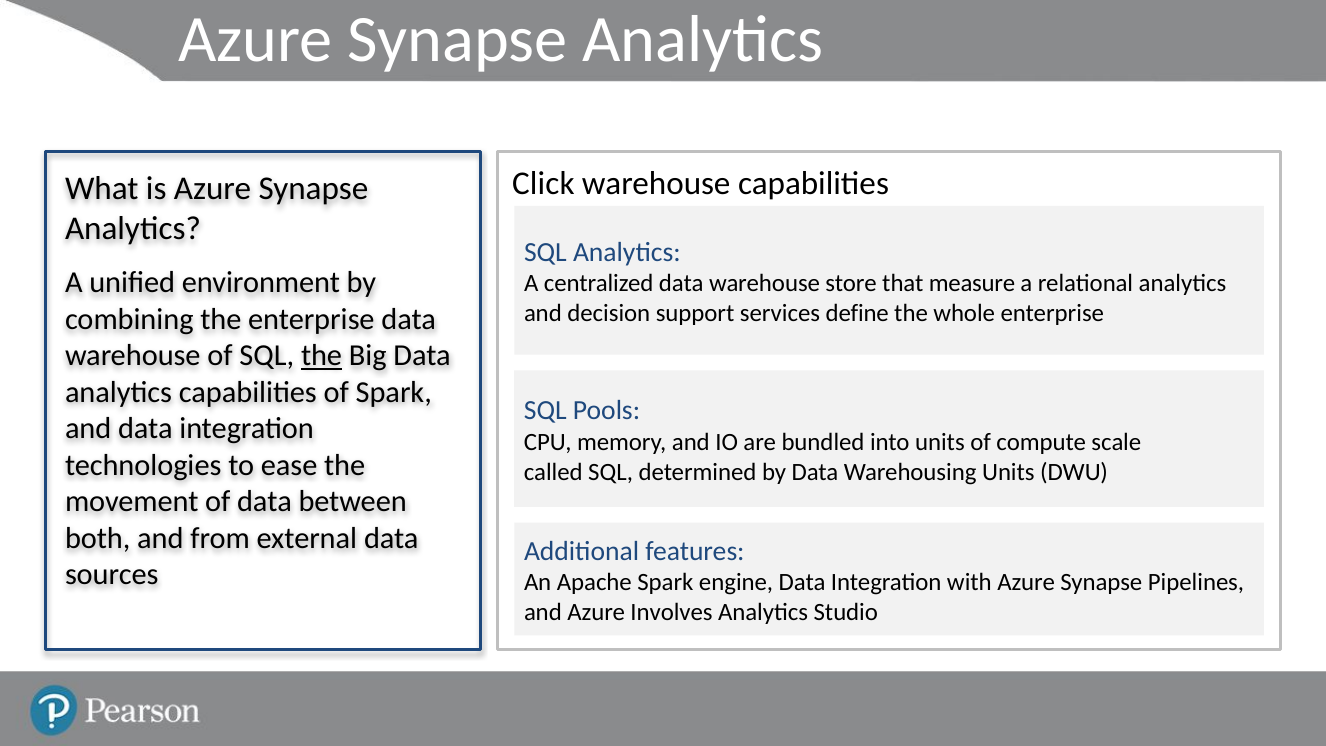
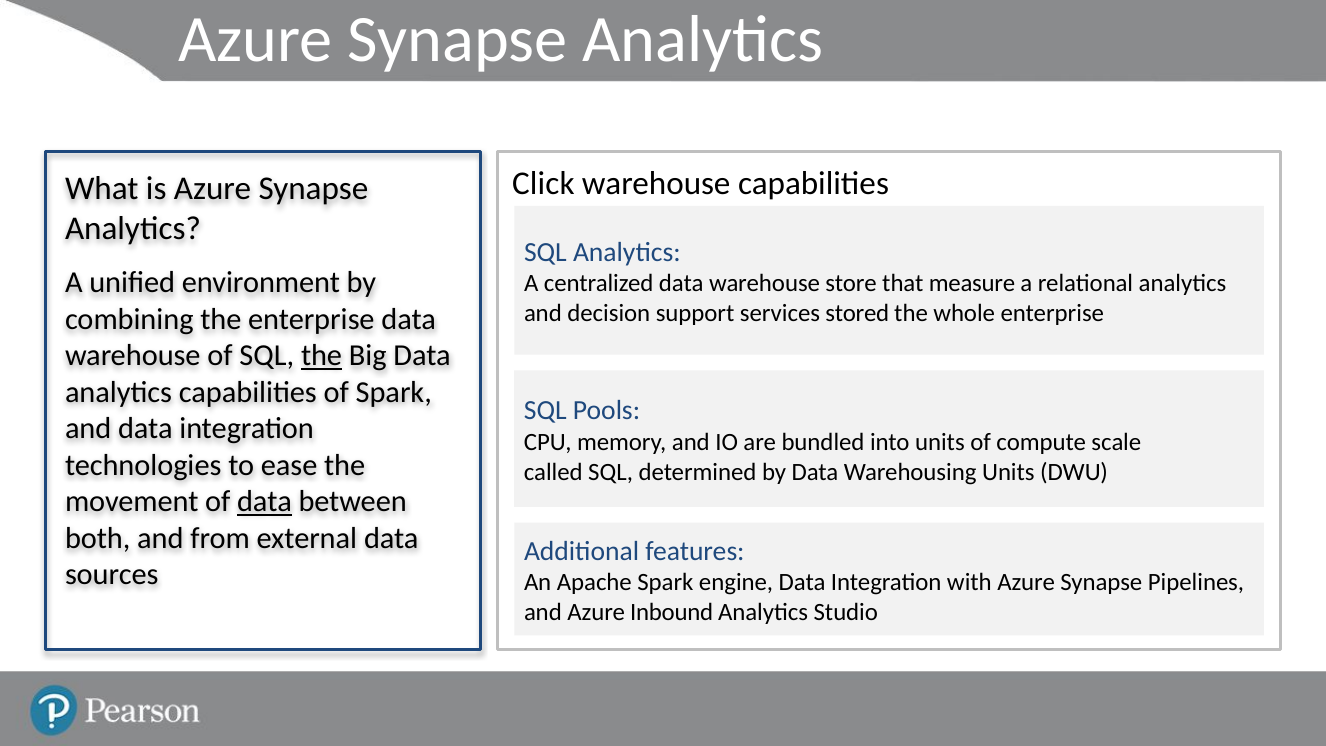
define: define -> stored (857, 313)
data underline: none -> present (264, 501)
Involves: Involves -> Inbound (672, 612)
